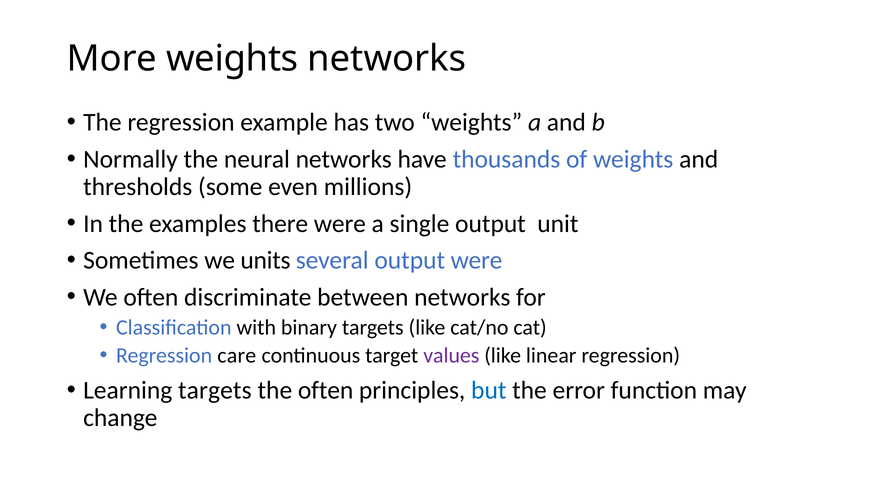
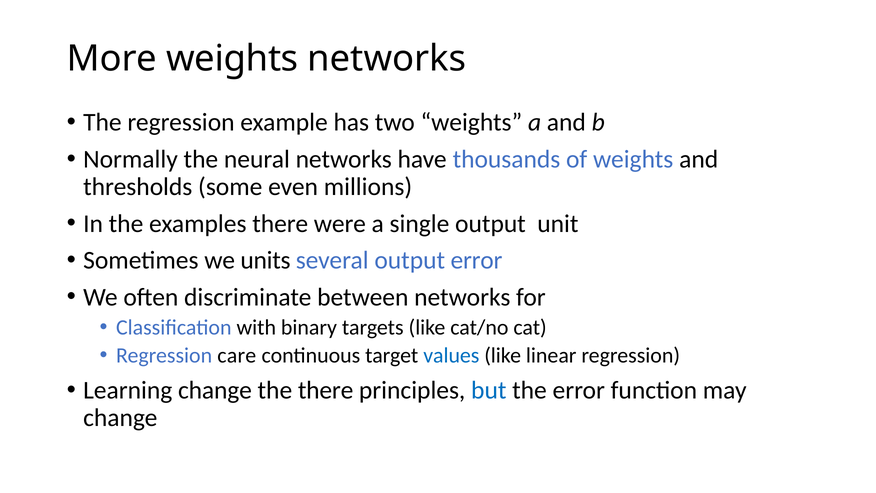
output were: were -> error (477, 260)
values colour: purple -> blue (451, 355)
Learning targets: targets -> change (215, 390)
the often: often -> there (326, 390)
